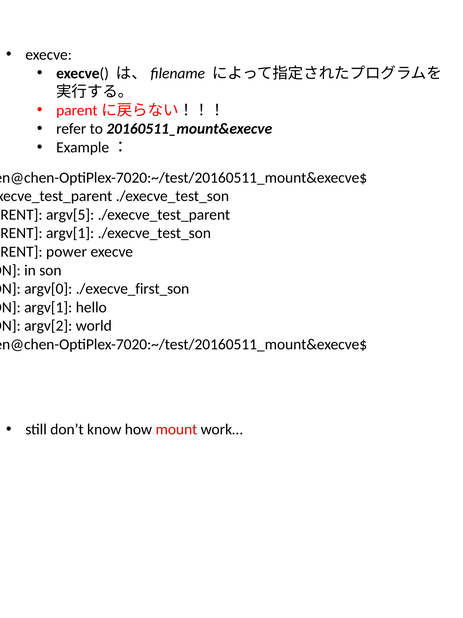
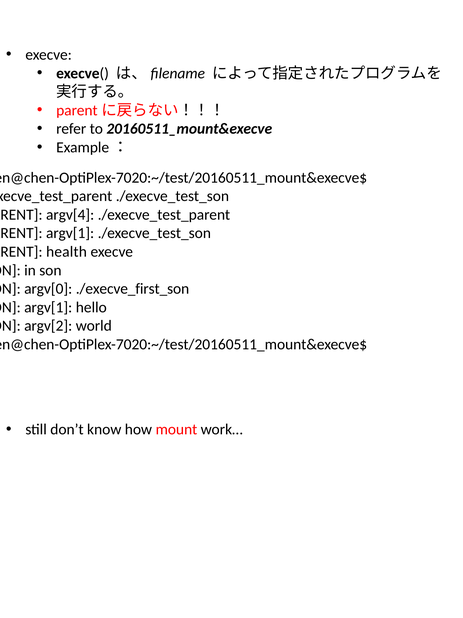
argv[5: argv[5 -> argv[4 (70, 214)
power: power -> health (66, 251)
